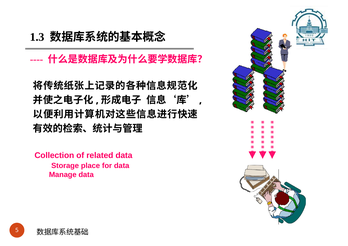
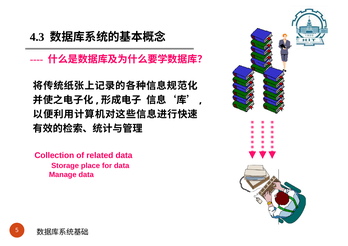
1.3: 1.3 -> 4.3 (37, 37)
